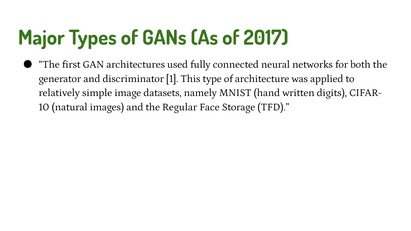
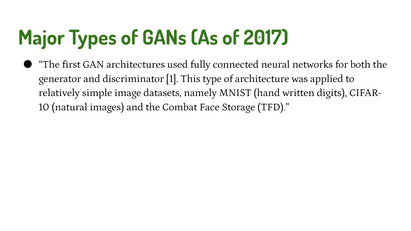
Regular: Regular -> Combat (180, 107)
